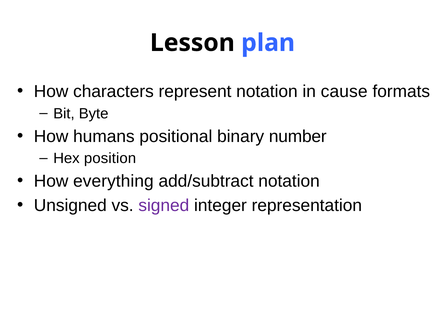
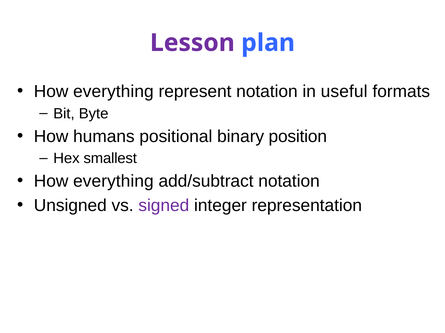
Lesson colour: black -> purple (192, 43)
characters: characters -> everything (113, 92)
cause: cause -> useful (344, 92)
number: number -> position (298, 137)
position: position -> smallest (110, 159)
